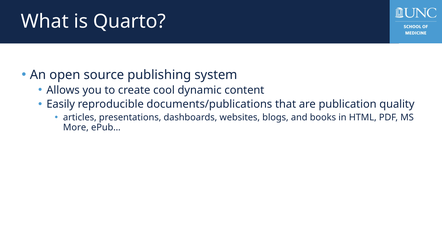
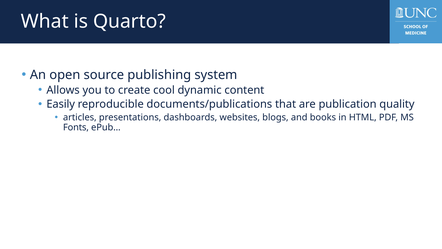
More: More -> Fonts (76, 127)
